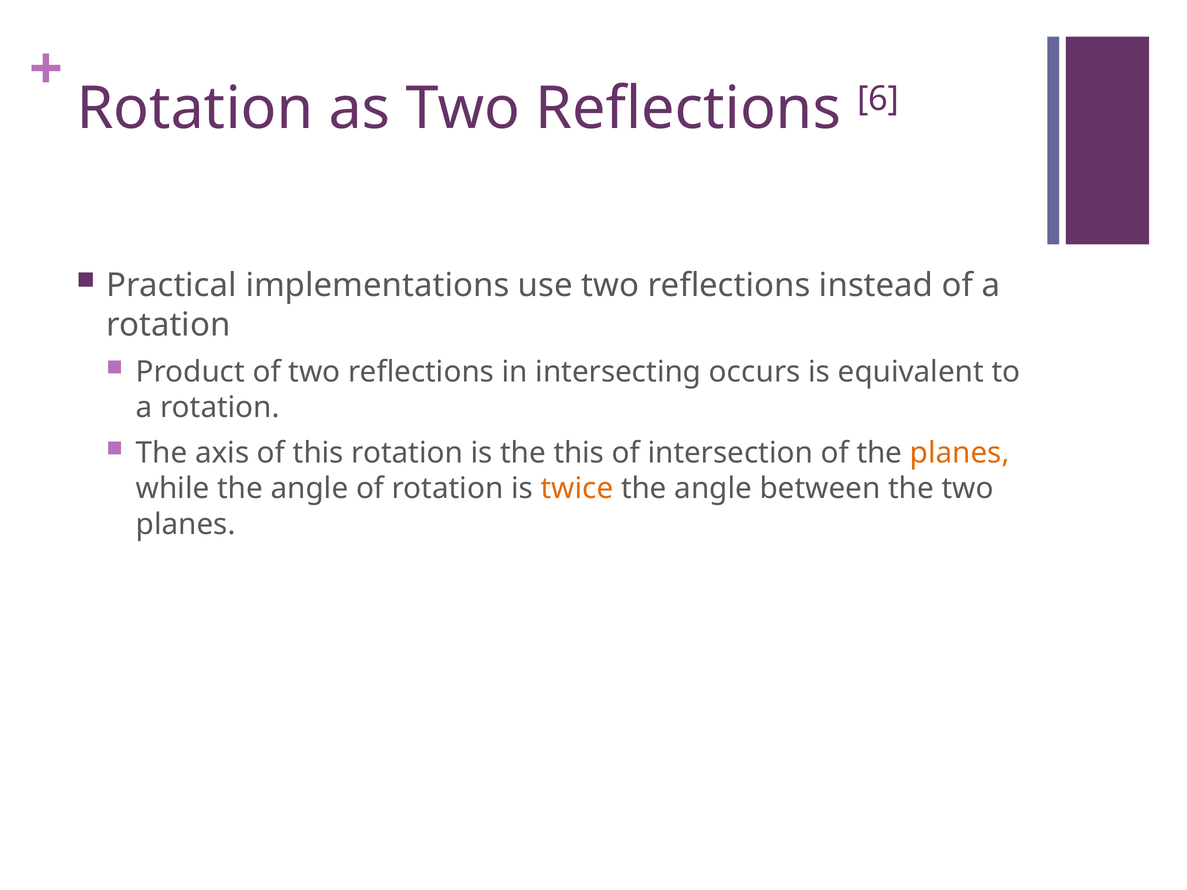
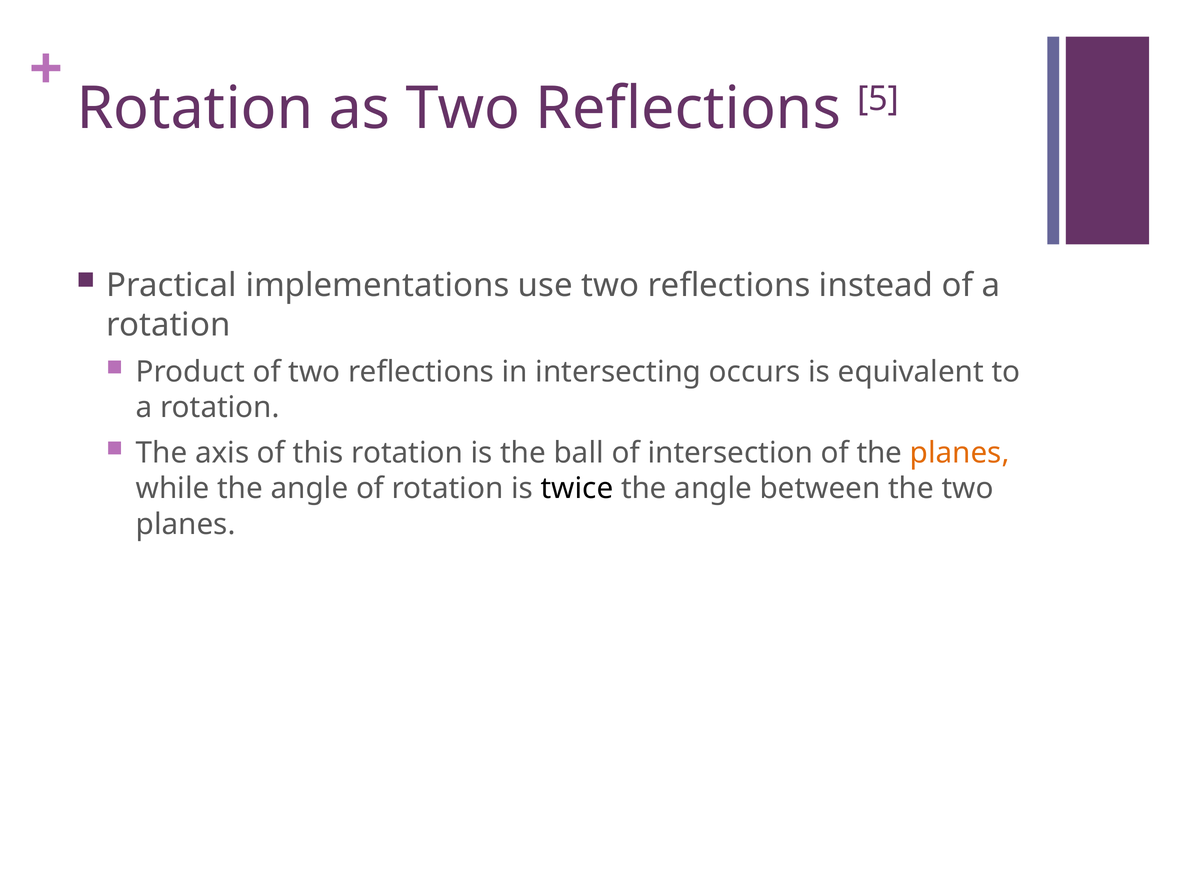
6: 6 -> 5 (878, 99)
the this: this -> ball (579, 453)
twice colour: orange -> black (577, 489)
